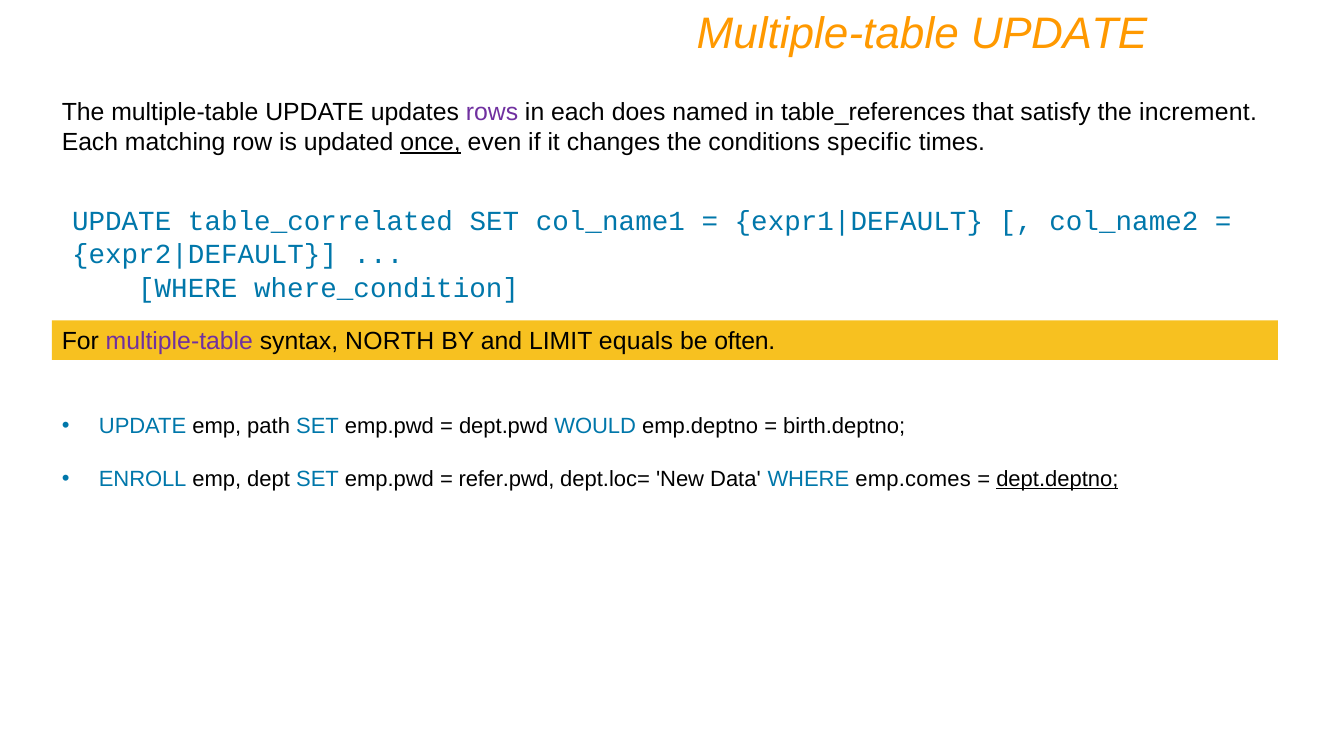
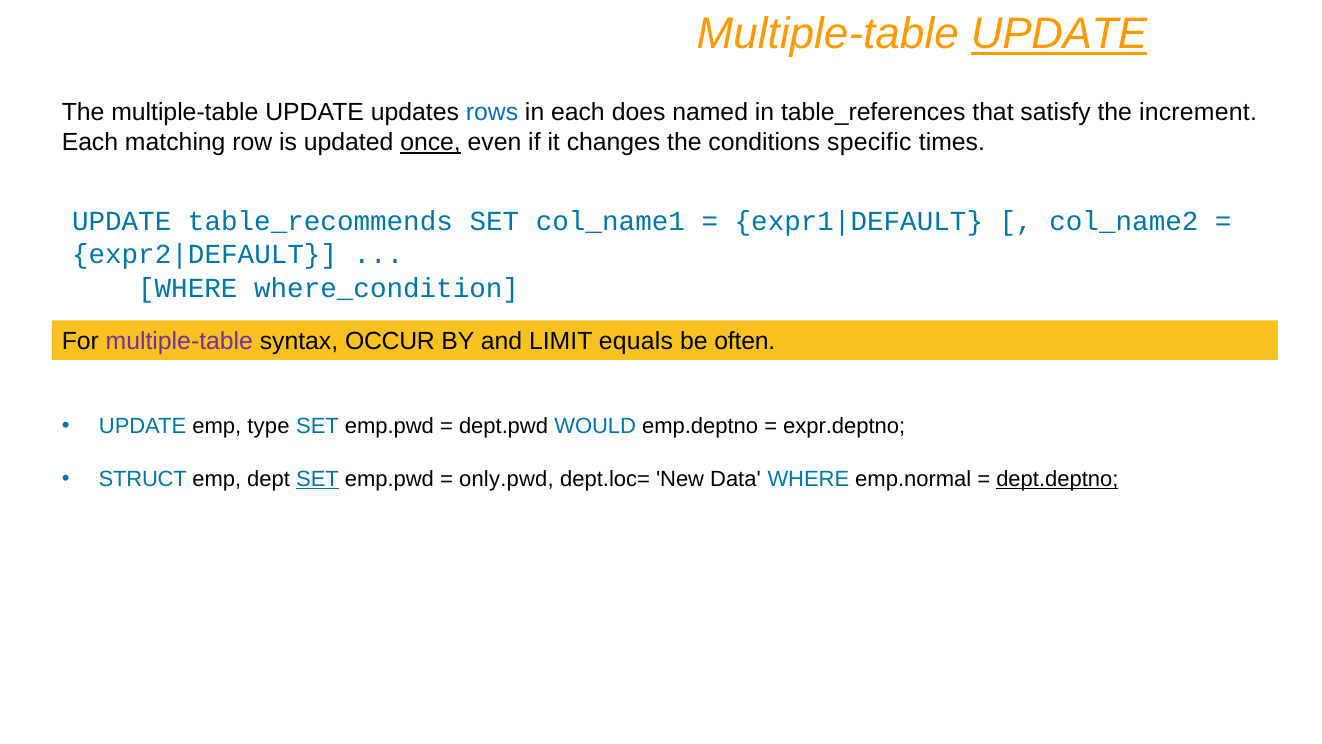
UPDATE underline: none -> present (1059, 34)
rows colour: purple -> blue (492, 112)
table_correlated: table_correlated -> table_recommends (320, 222)
NORTH: NORTH -> OCCUR (390, 342)
path: path -> type (269, 426)
birth.deptno: birth.deptno -> expr.deptno (844, 426)
ENROLL: ENROLL -> STRUCT (143, 479)
SET underline: none -> present (318, 479)
refer.pwd: refer.pwd -> only.pwd (506, 479)
emp.comes: emp.comes -> emp.normal (913, 479)
